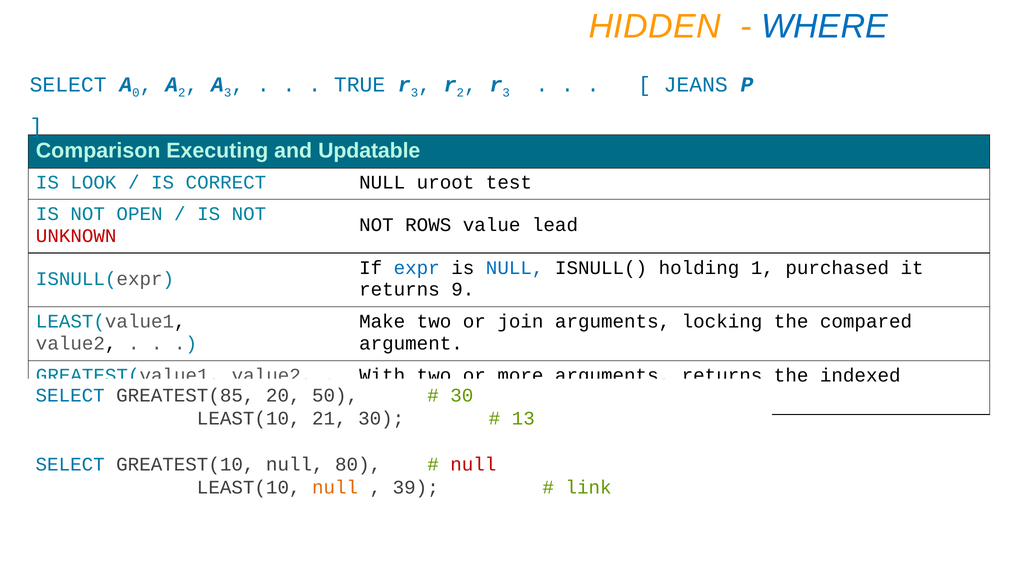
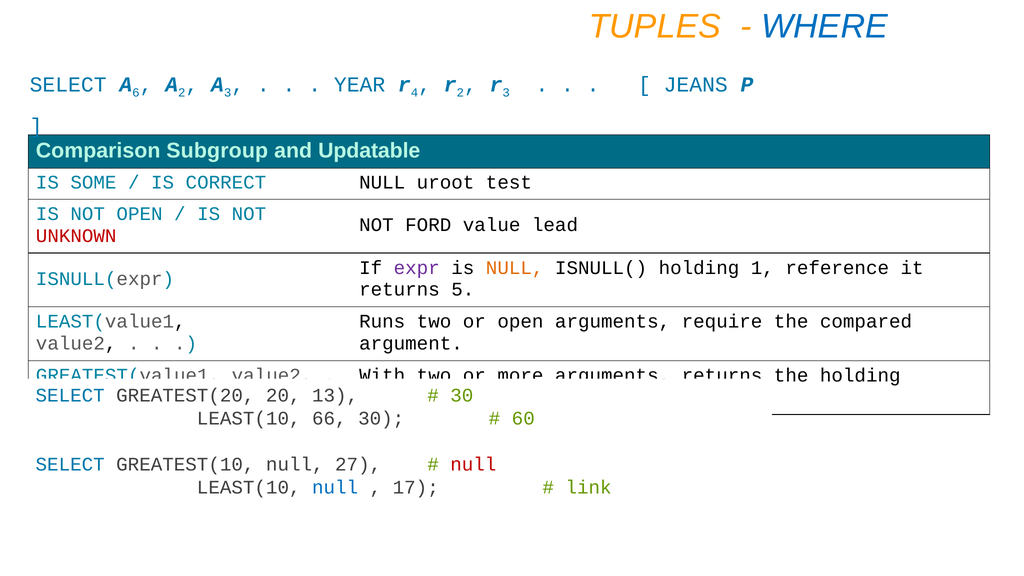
HIDDEN: HIDDEN -> TUPLES (655, 27)
0: 0 -> 6 (136, 93)
TRUE: TRUE -> YEAR (360, 85)
3: 3 -> 4 (414, 93)
Executing: Executing -> Subgroup (217, 151)
LOOK: LOOK -> SOME (93, 182)
ROWS: ROWS -> FORD (428, 225)
expr colour: blue -> purple (417, 268)
NULL colour: blue -> orange (515, 268)
purchased: purchased -> reference (837, 268)
9: 9 -> 5 (463, 290)
Make: Make -> Runs (382, 322)
or join: join -> open (520, 322)
locking: locking -> require (722, 322)
the indexed: indexed -> holding (860, 375)
GREATEST(85: GREATEST(85 -> GREATEST(20 (185, 395)
50: 50 -> 13 (335, 395)
21: 21 -> 66 (329, 418)
13: 13 -> 60 (523, 418)
80: 80 -> 27 (358, 464)
null colour: orange -> blue (335, 487)
39: 39 -> 17 (416, 487)
